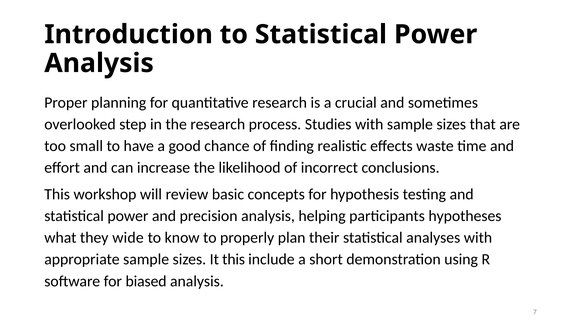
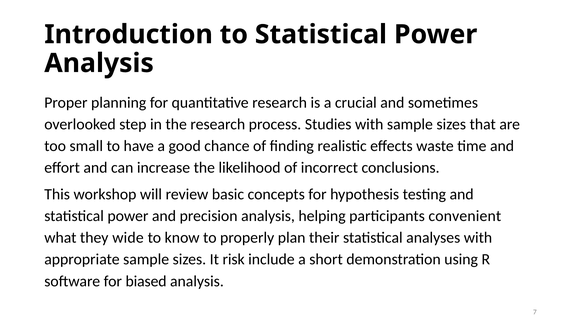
hypotheses: hypotheses -> convenient (465, 216)
It this: this -> risk (234, 259)
